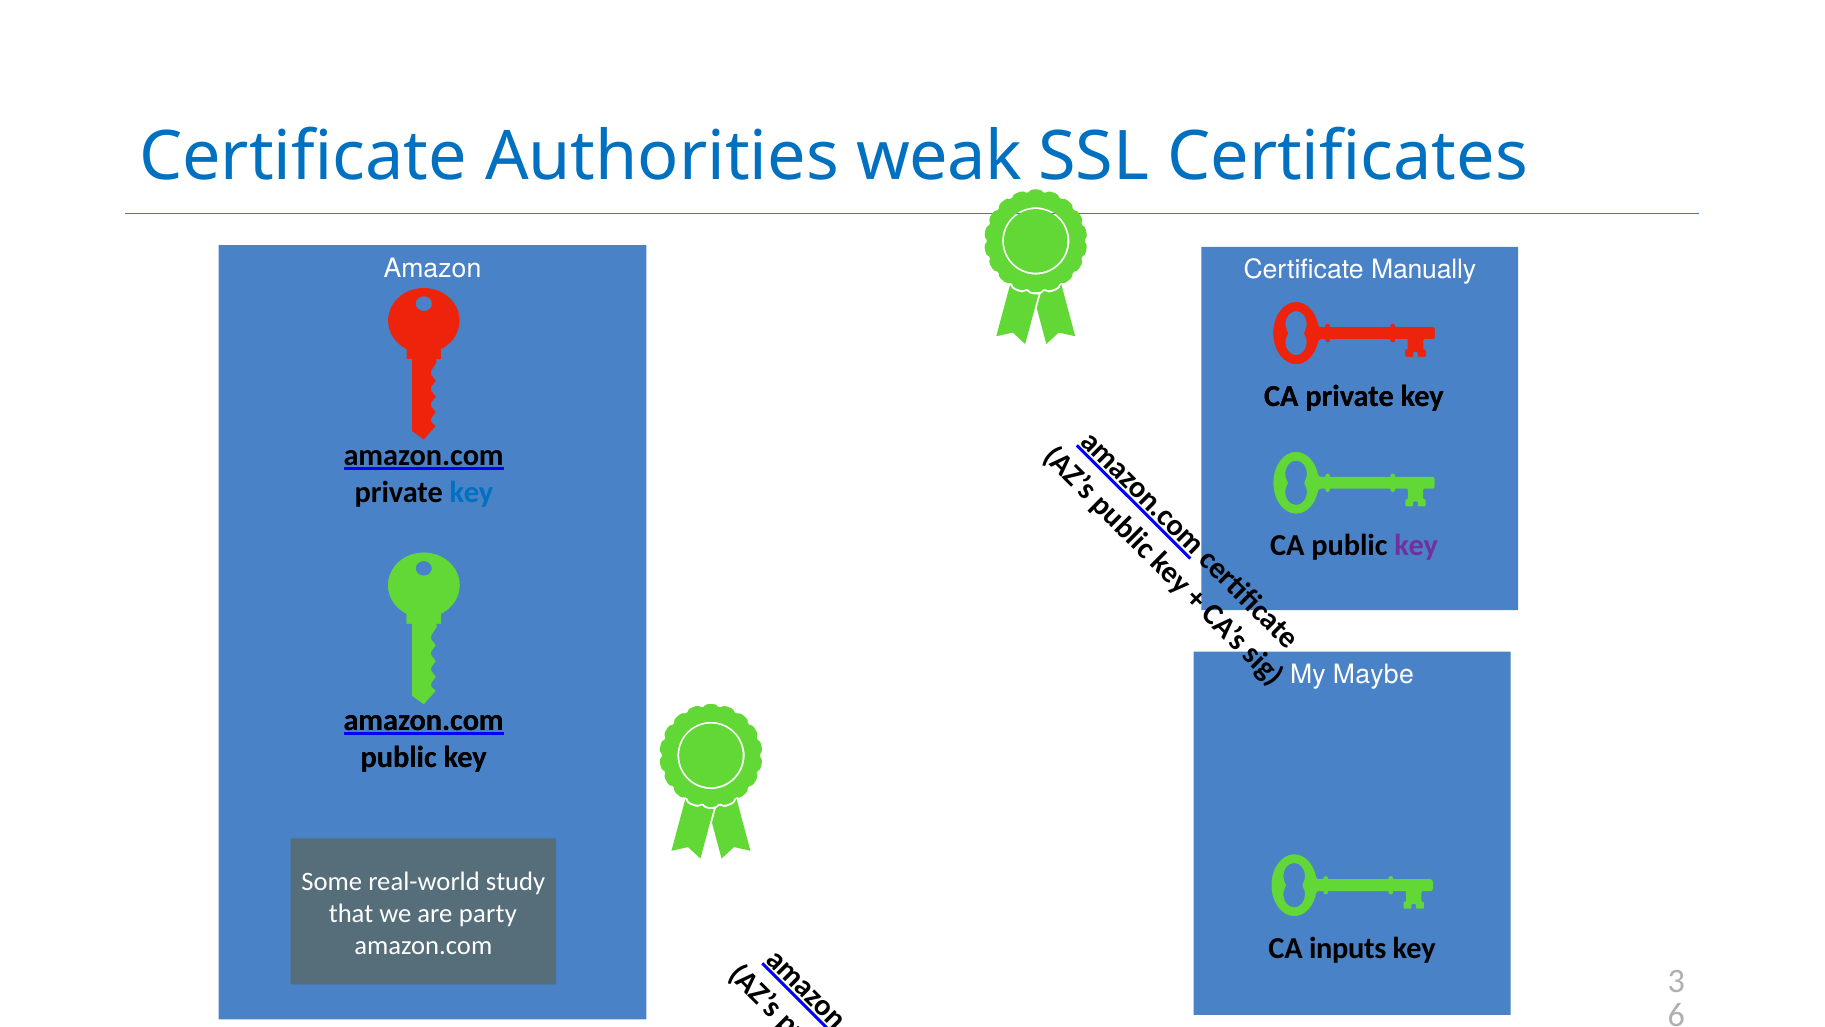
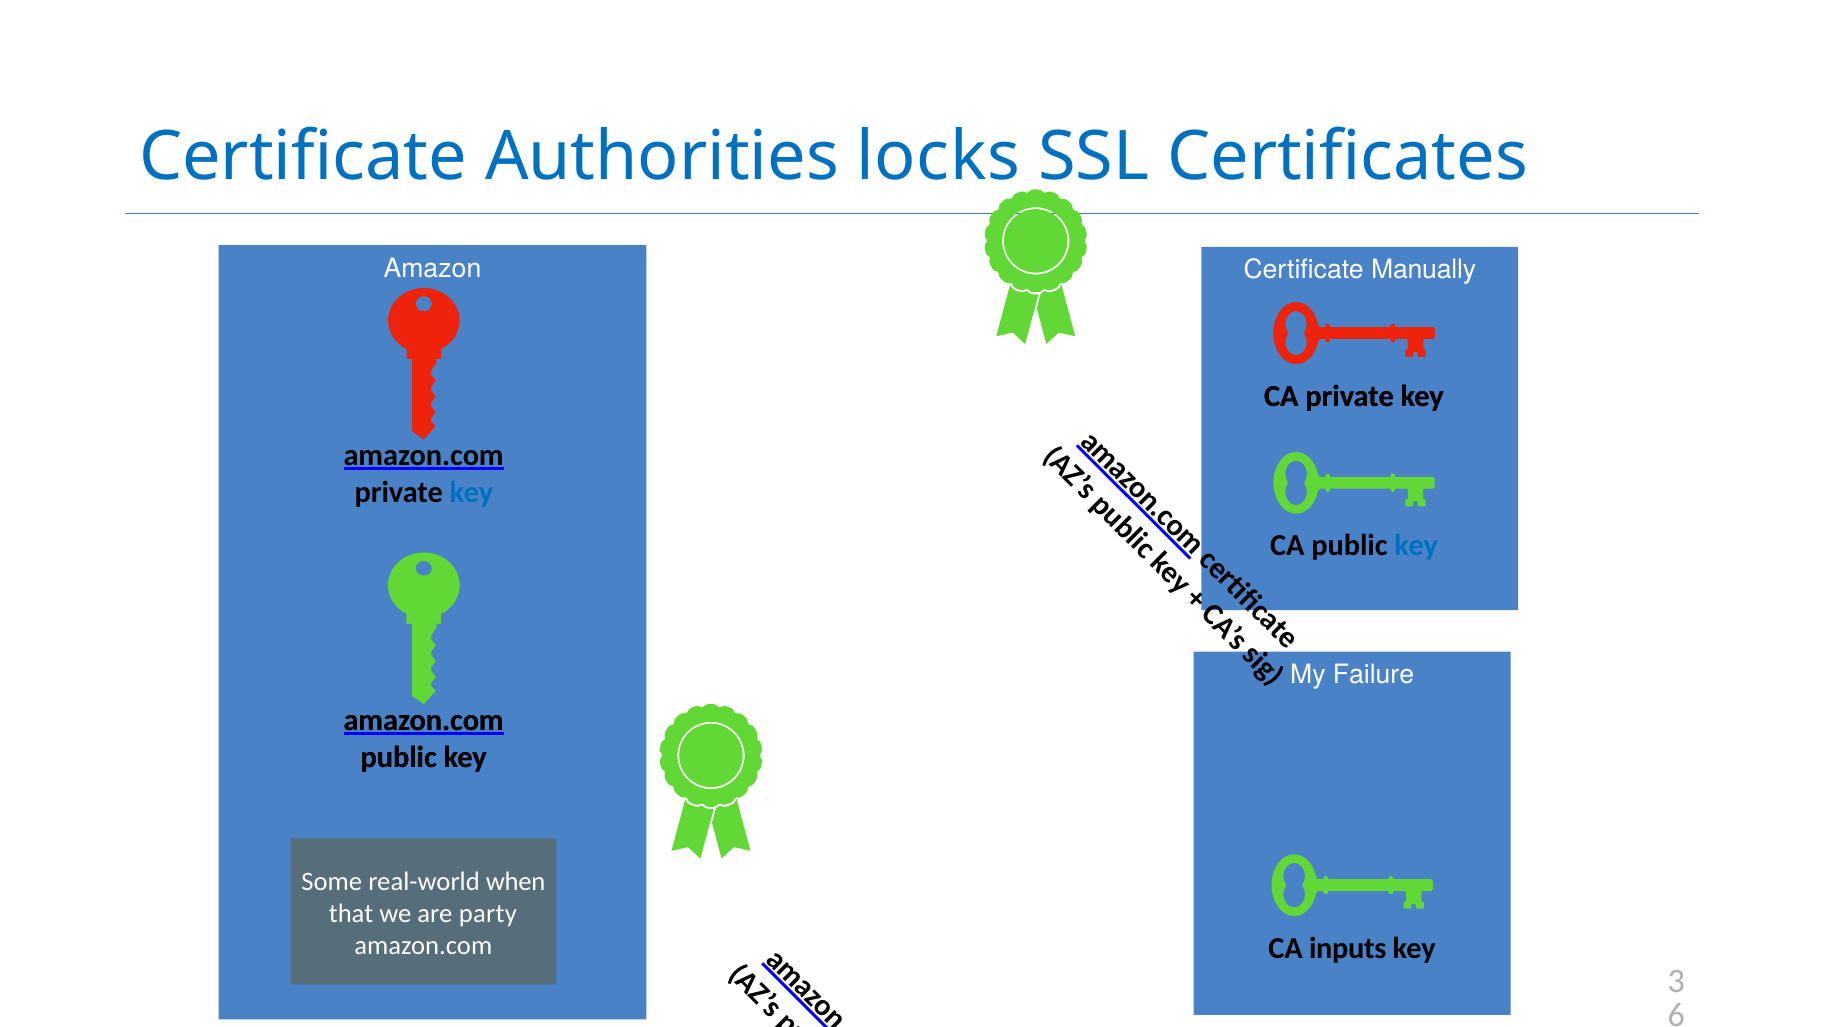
weak: weak -> locks (938, 157)
key colour: purple -> blue (1416, 546)
Maybe: Maybe -> Failure (1374, 674)
study: study -> when (516, 881)
